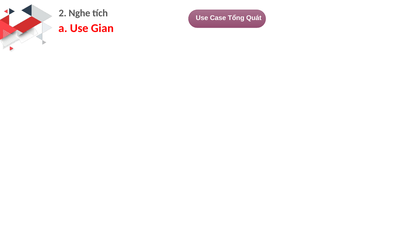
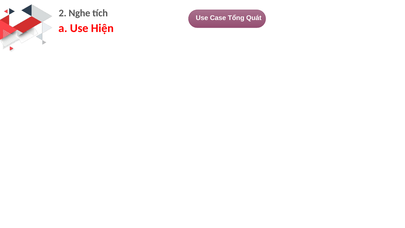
Gian: Gian -> Hiện (102, 28)
